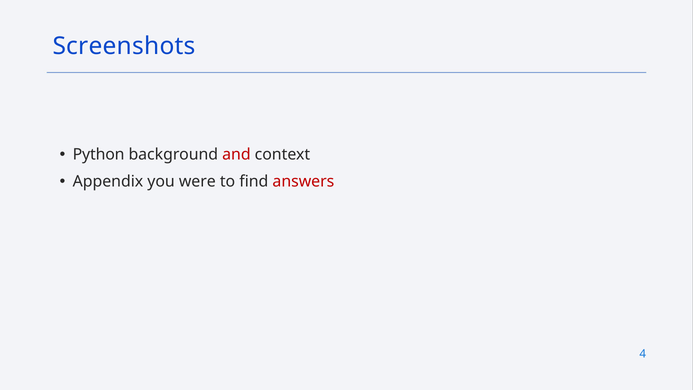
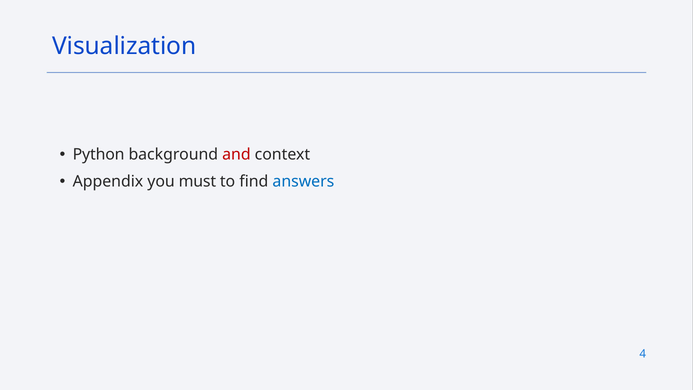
Screenshots: Screenshots -> Visualization (124, 46)
were: were -> must (197, 182)
answers colour: red -> blue (303, 182)
